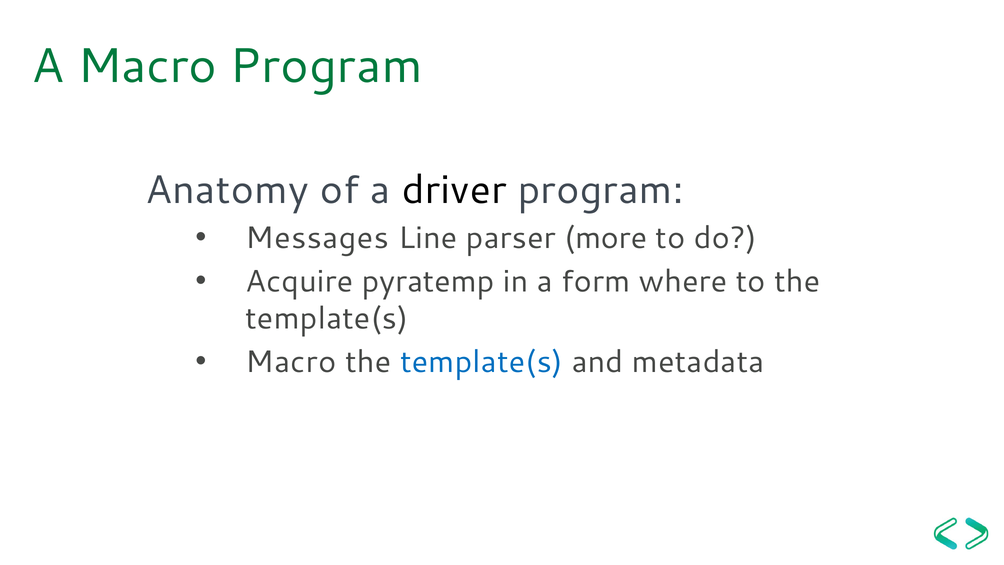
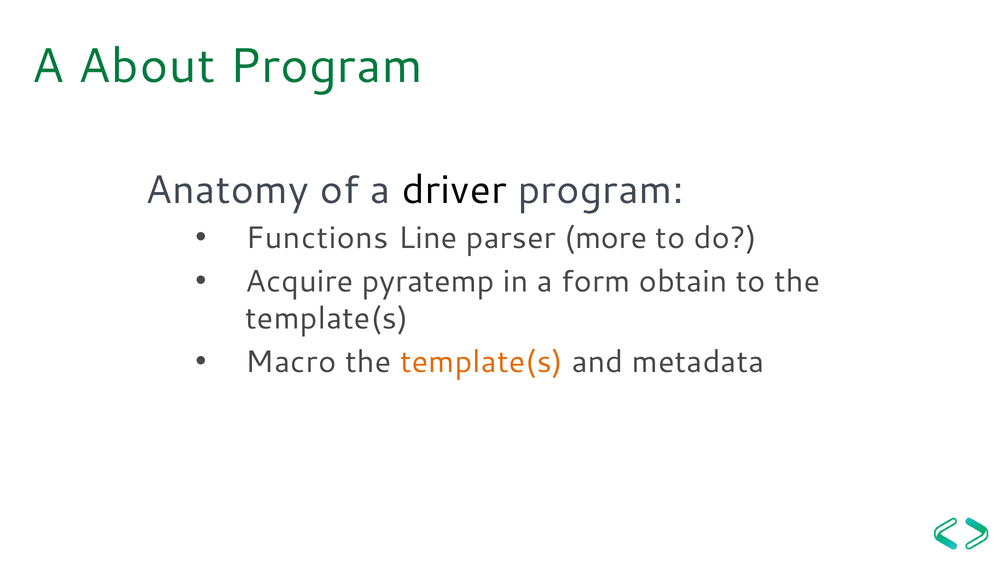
A Macro: Macro -> About (147, 66)
Messages: Messages -> Functions (317, 238)
where: where -> obtain (683, 281)
template(s colour: blue -> orange (482, 362)
